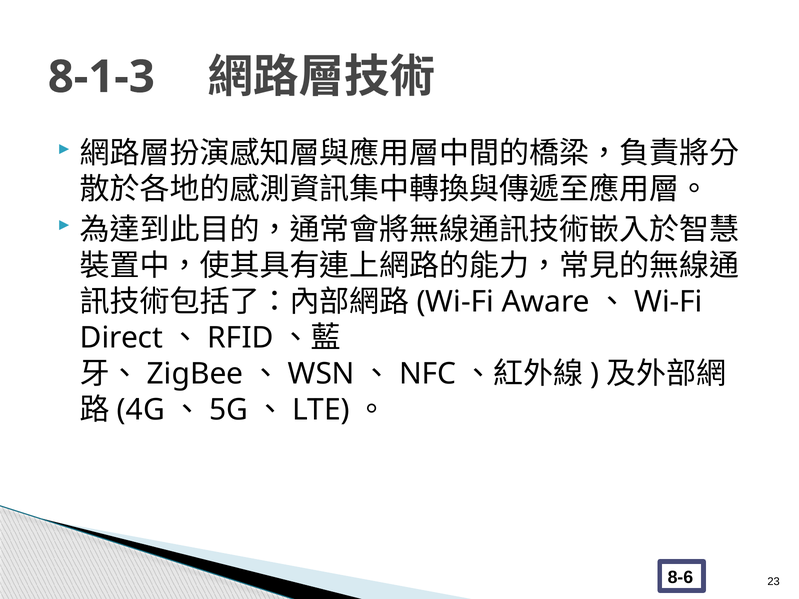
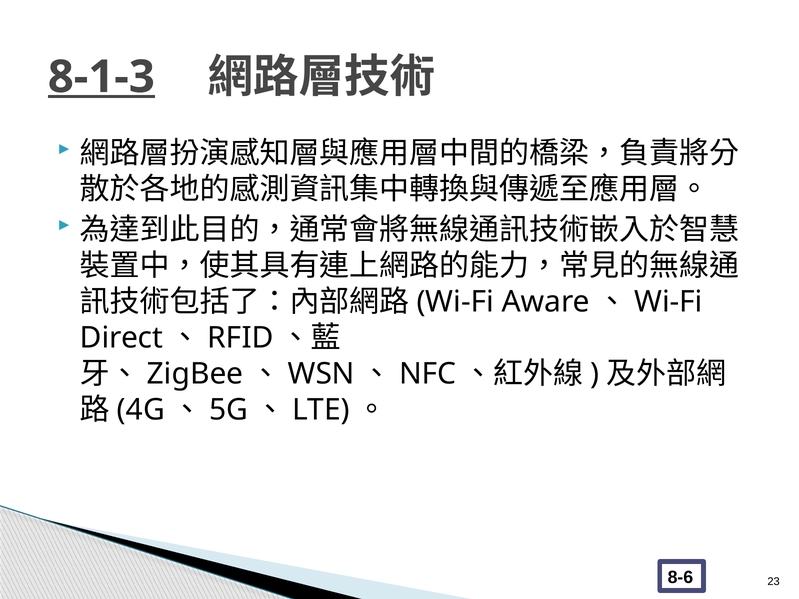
8-1-3 underline: none -> present (101, 77)
